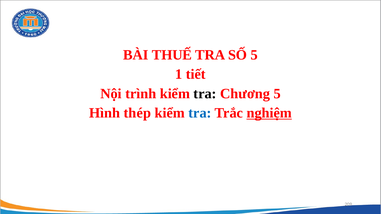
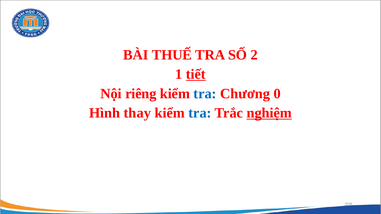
SỐ 5: 5 -> 2 (254, 55)
tiết underline: none -> present (196, 74)
trình: trình -> riêng (141, 94)
tra colour: black -> blue (205, 94)
Chương 5: 5 -> 0 (277, 94)
thép: thép -> thay (137, 113)
